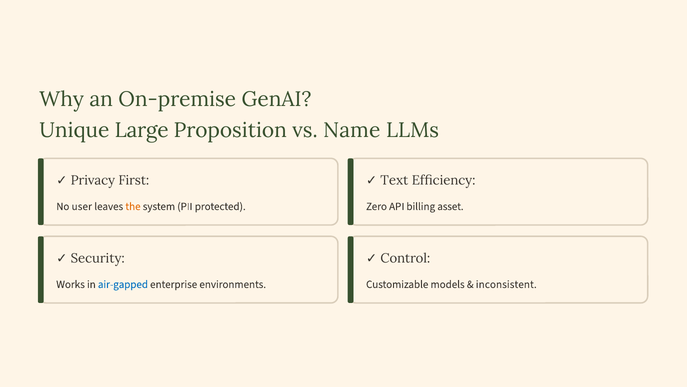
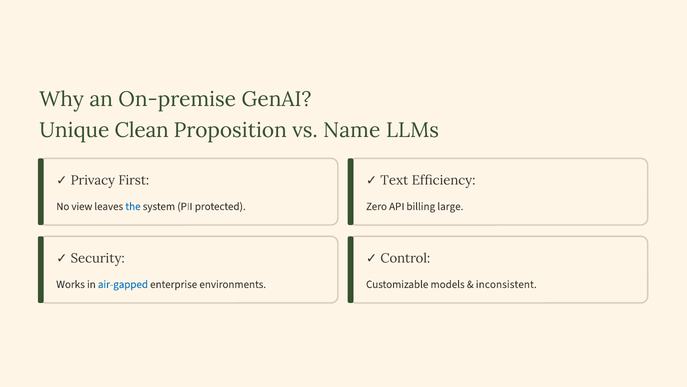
Large: Large -> Clean (142, 130)
user: user -> view (82, 206)
the colour: orange -> blue (133, 206)
asset: asset -> large (450, 206)
